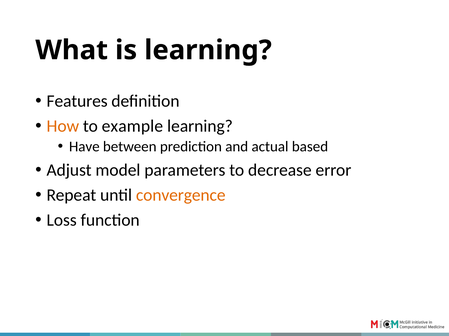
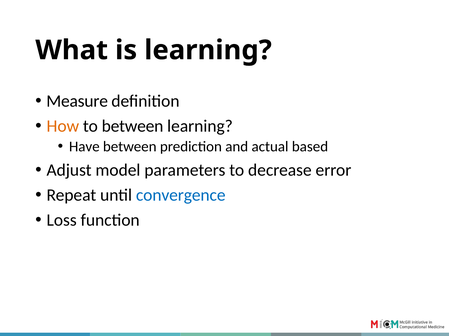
Features: Features -> Measure (77, 101)
to example: example -> between (133, 126)
convergence colour: orange -> blue (181, 196)
